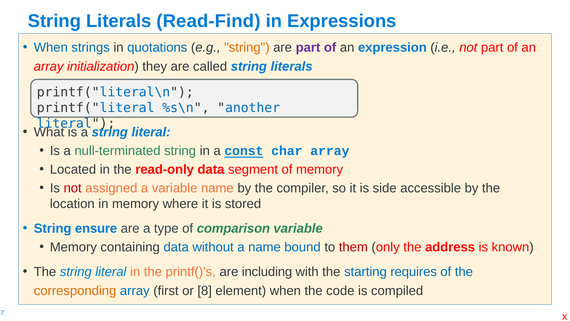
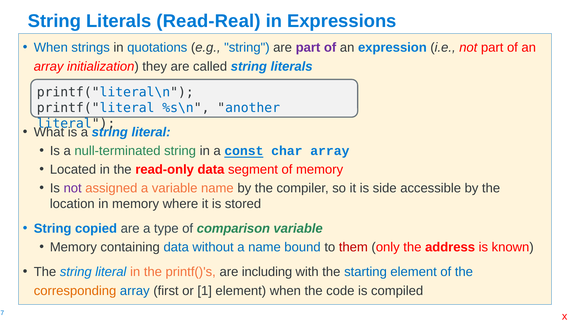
Read-Find: Read-Find -> Read-Real (208, 21)
string colour: orange -> blue (247, 48)
not colour: red -> purple (73, 188)
ensure: ensure -> copied (96, 228)
starting requires: requires -> element (414, 272)
8: 8 -> 1 (205, 290)
